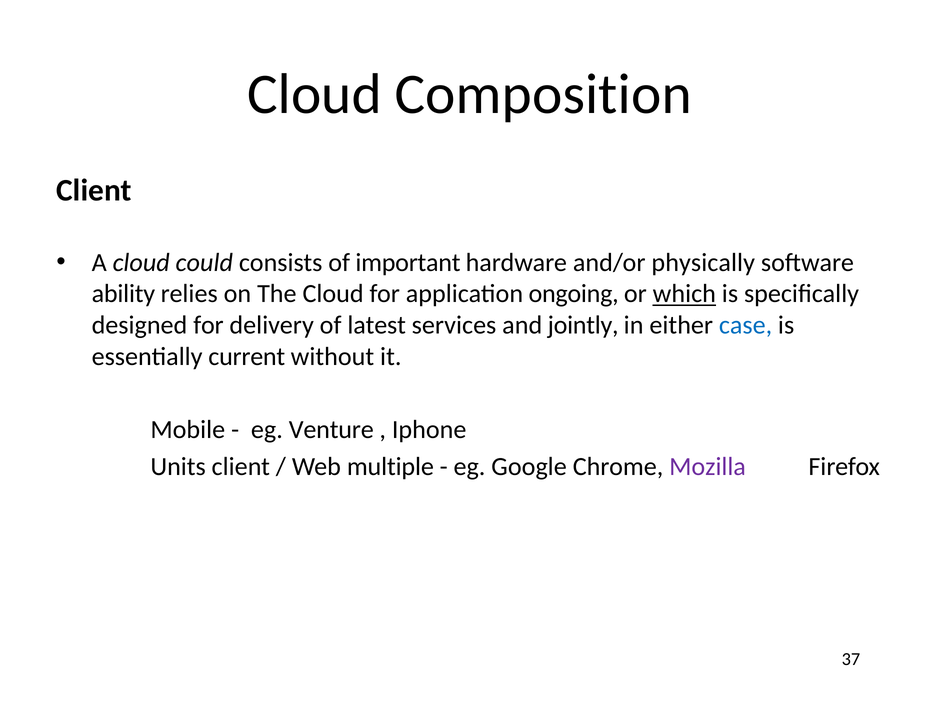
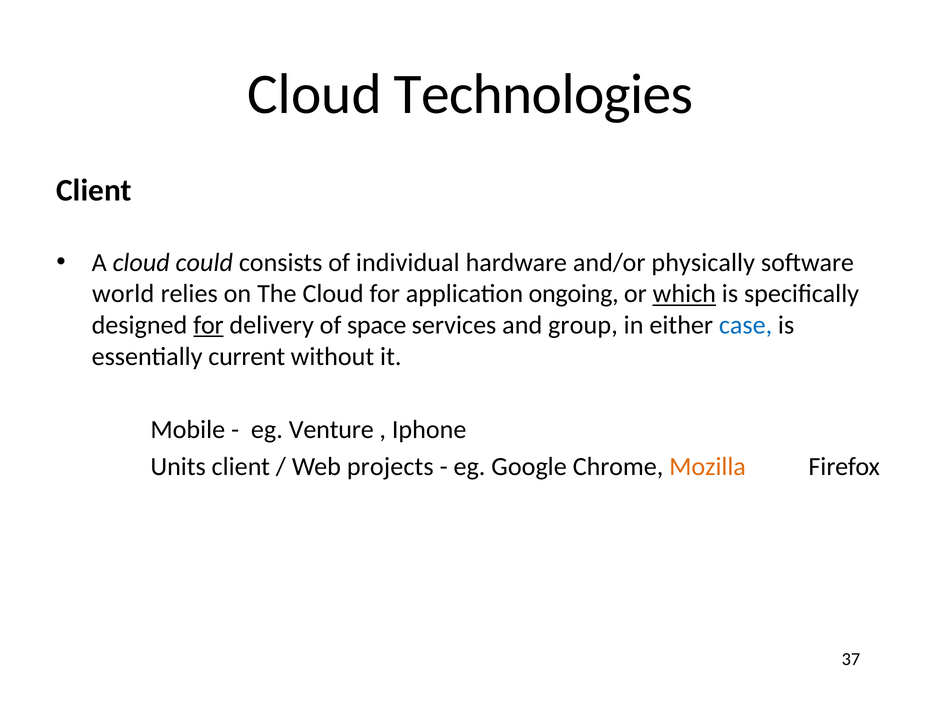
Composition: Composition -> Technologies (544, 94)
important: important -> individual (408, 262)
ability: ability -> world (123, 294)
for underline: none -> present (208, 325)
latest: latest -> space (377, 325)
jointly: jointly -> group (583, 325)
multiple: multiple -> projects (390, 466)
Mozilla colour: purple -> orange (708, 466)
